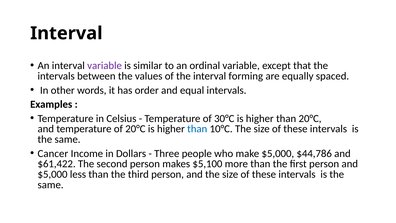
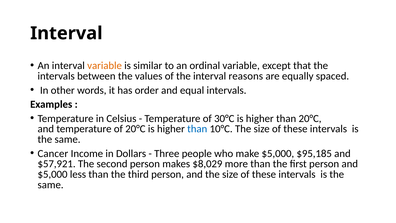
variable colour: purple -> orange (105, 66)
forming: forming -> reasons (246, 76)
$44,786: $44,786 -> $95,185 (314, 153)
$61,422: $61,422 -> $57,921 (57, 164)
$5,100: $5,100 -> $8,029 (207, 164)
